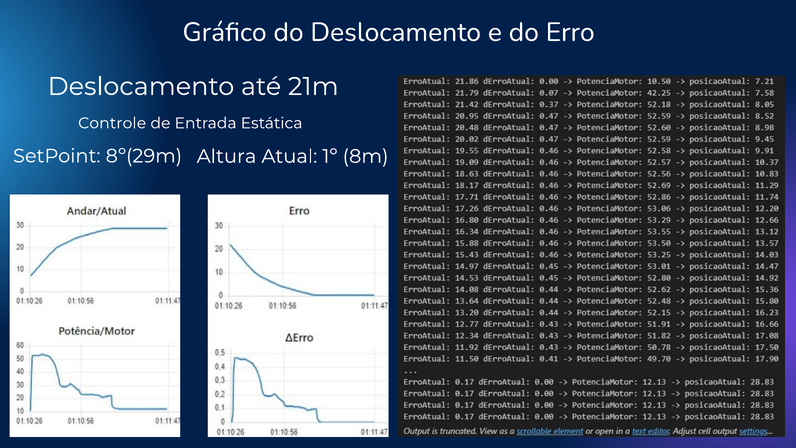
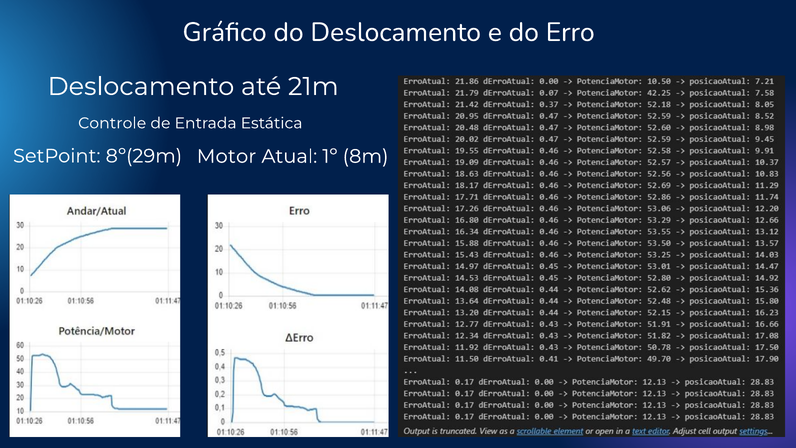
Altura: Altura -> Motor (226, 156)
